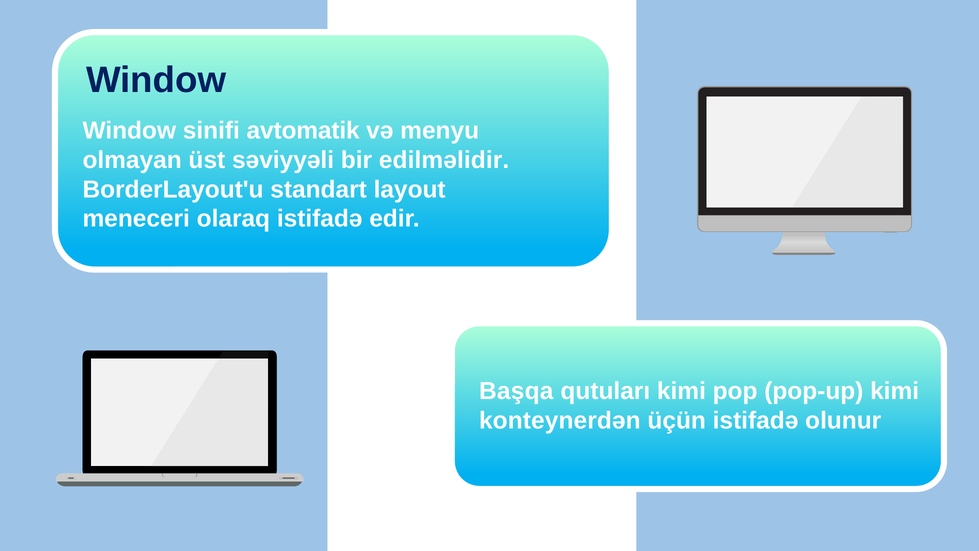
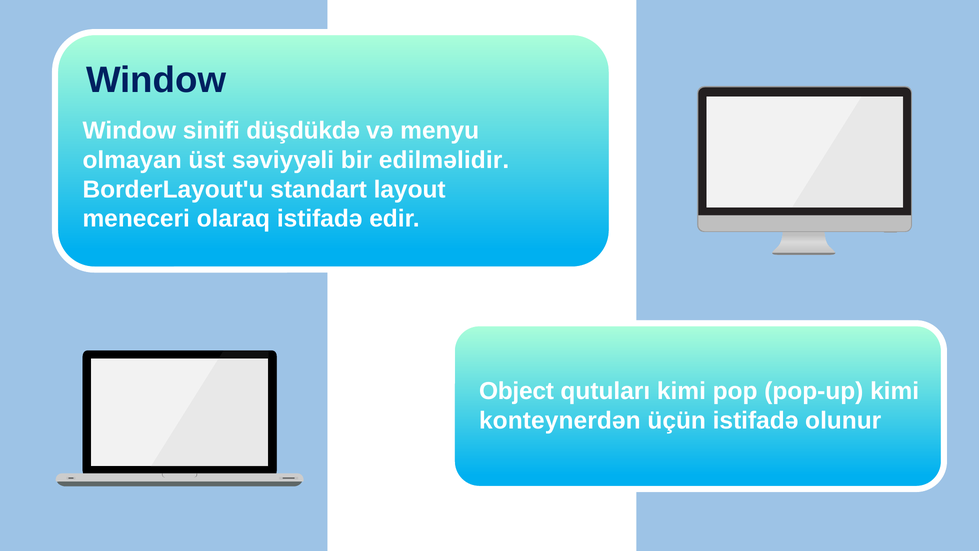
avtomatik: avtomatik -> düşdükdə (303, 131)
Başqa: Başqa -> Object (516, 391)
